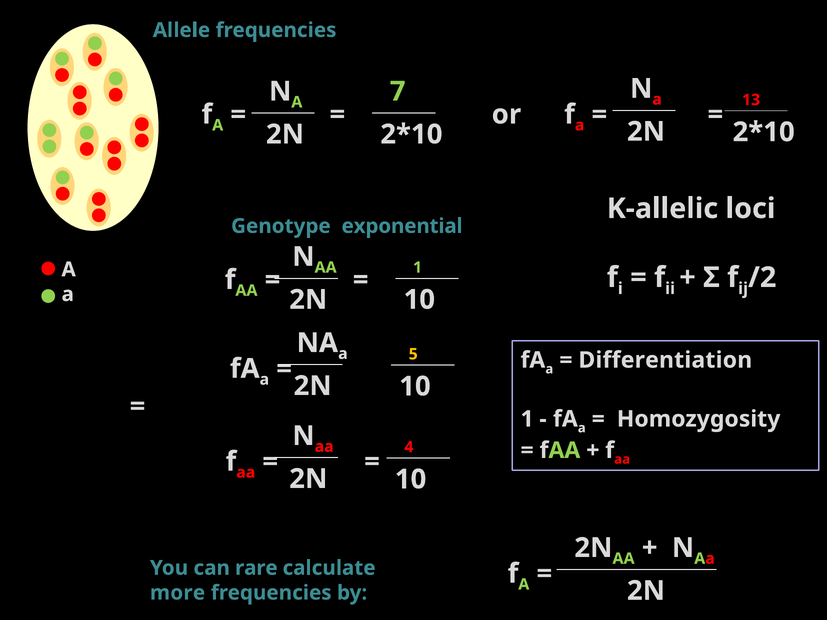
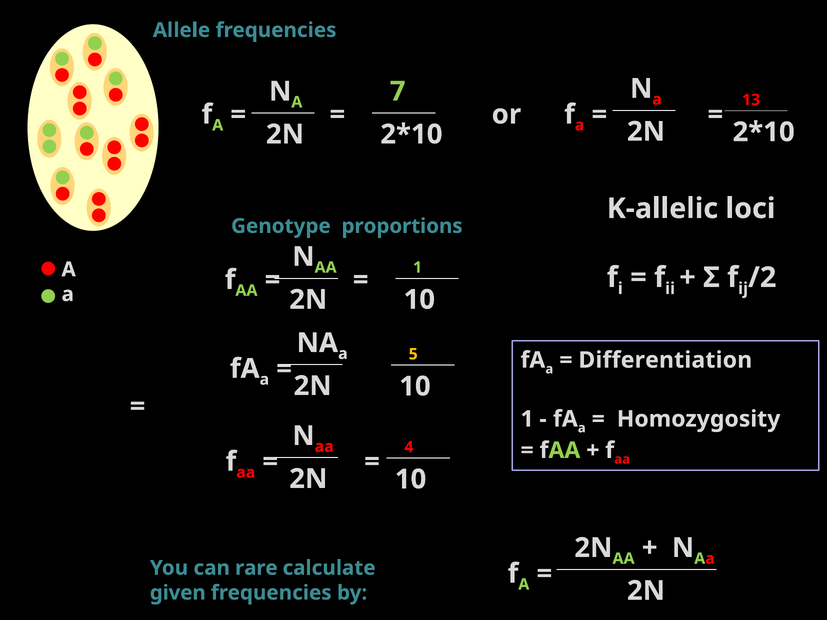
exponential: exponential -> proportions (402, 226)
more: more -> given (178, 593)
